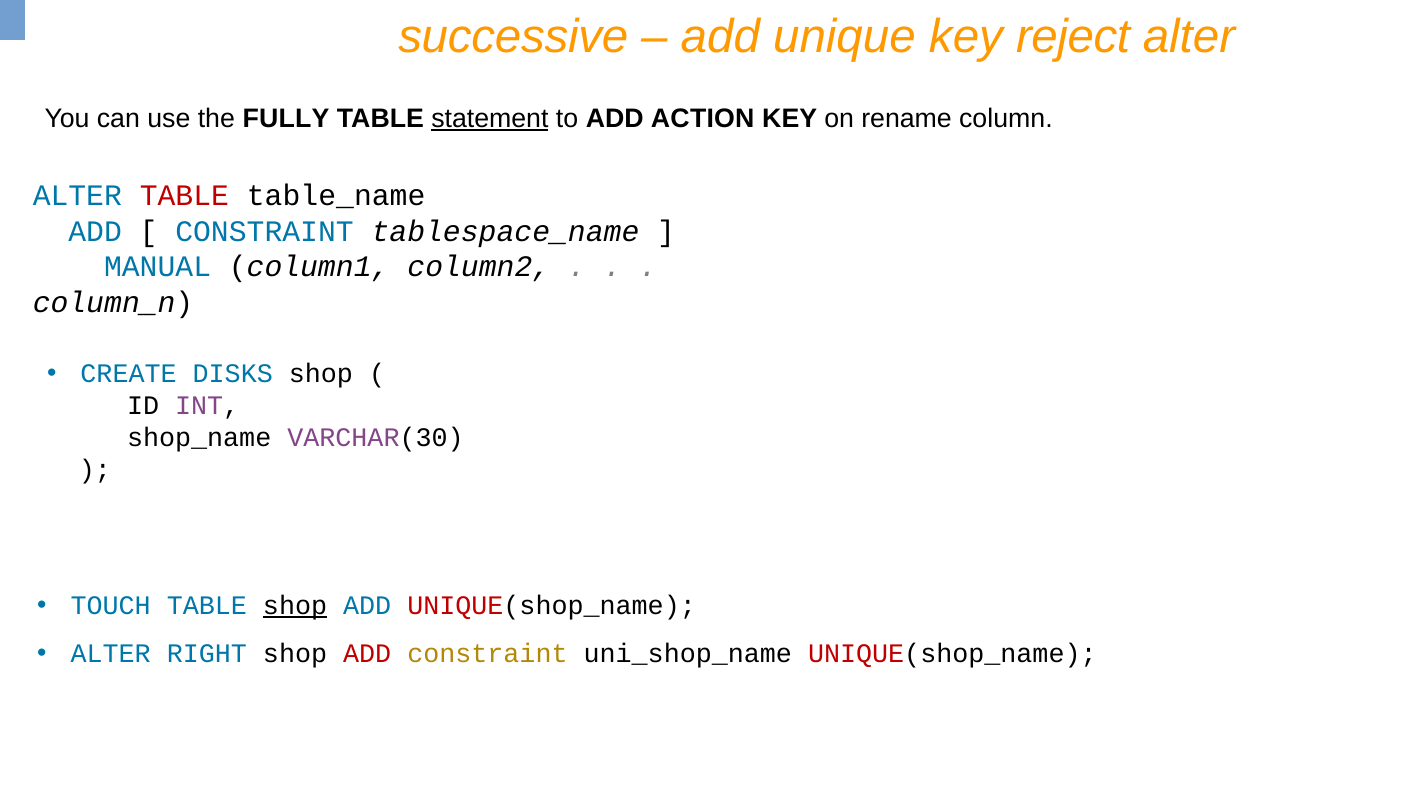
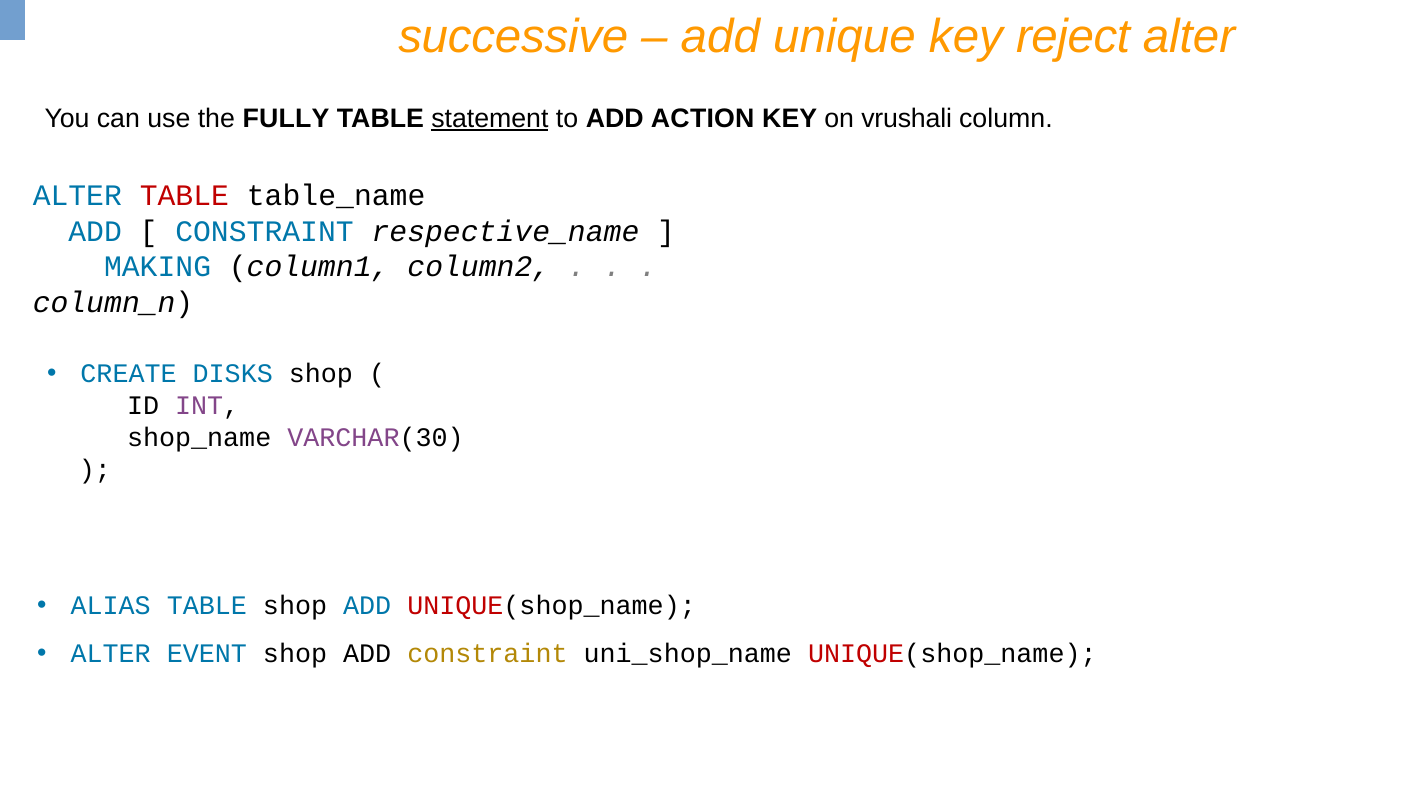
rename: rename -> vrushali (907, 119)
tablespace_name: tablespace_name -> respective_name (505, 231)
MANUAL: MANUAL -> MAKING (158, 267)
TOUCH: TOUCH -> ALIAS (111, 605)
shop underline: present -> none (295, 605)
RIGHT: RIGHT -> EVENT (207, 654)
ADD colour: red -> black (367, 654)
